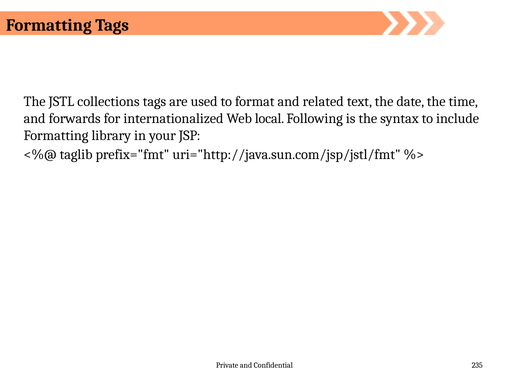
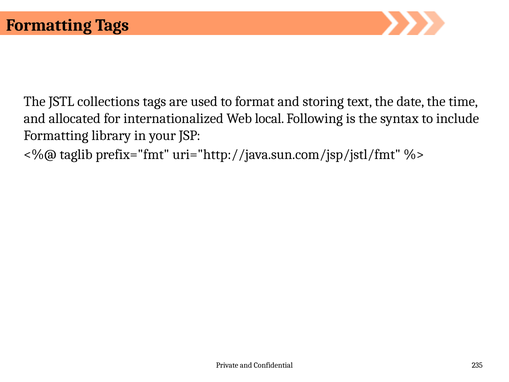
related: related -> storing (323, 101)
forwards: forwards -> allocated (75, 118)
